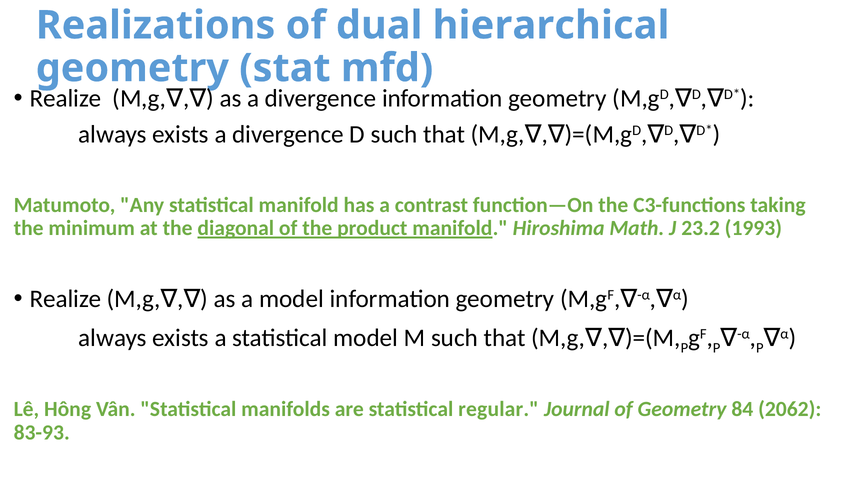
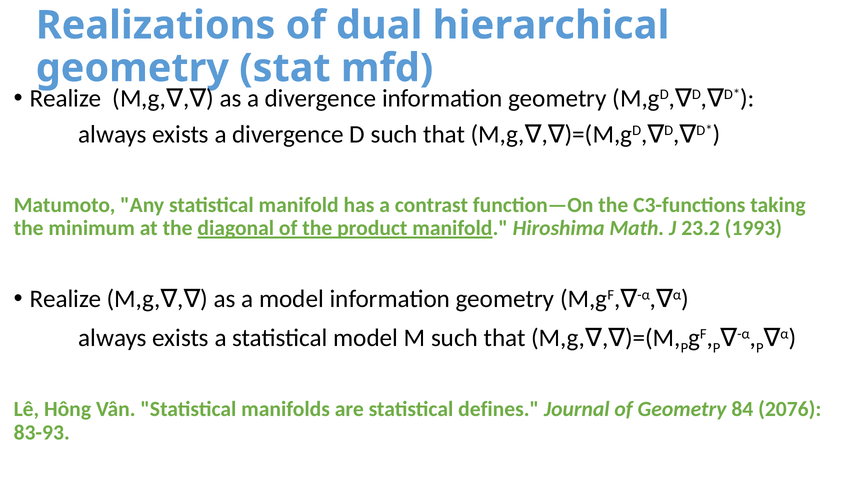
regular: regular -> defines (499, 409)
2062: 2062 -> 2076 (790, 409)
